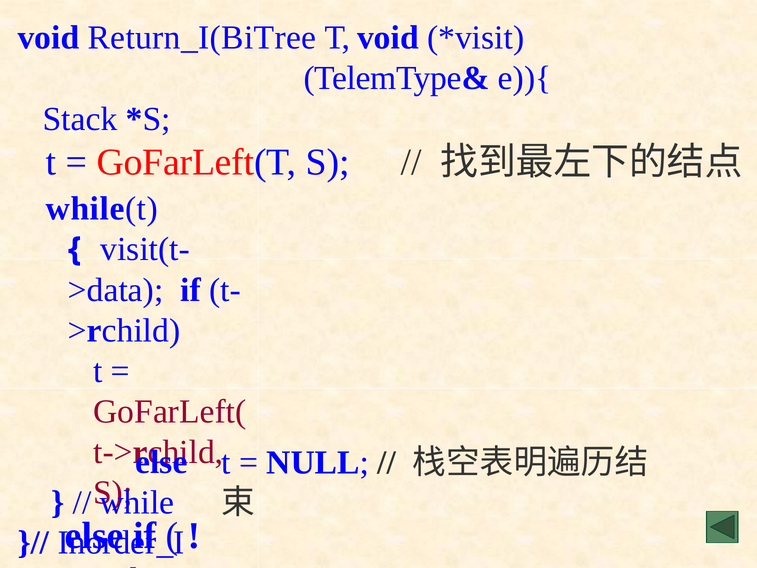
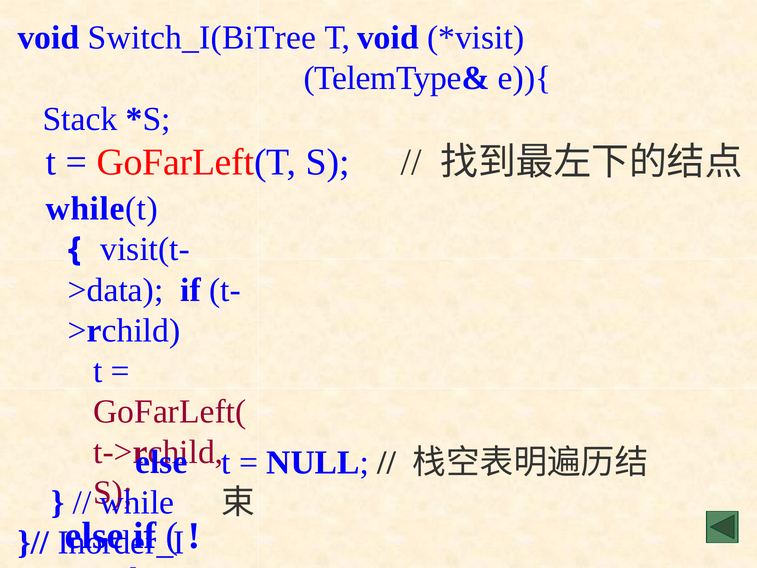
Return_I(BiTree: Return_I(BiTree -> Switch_I(BiTree (202, 38)
